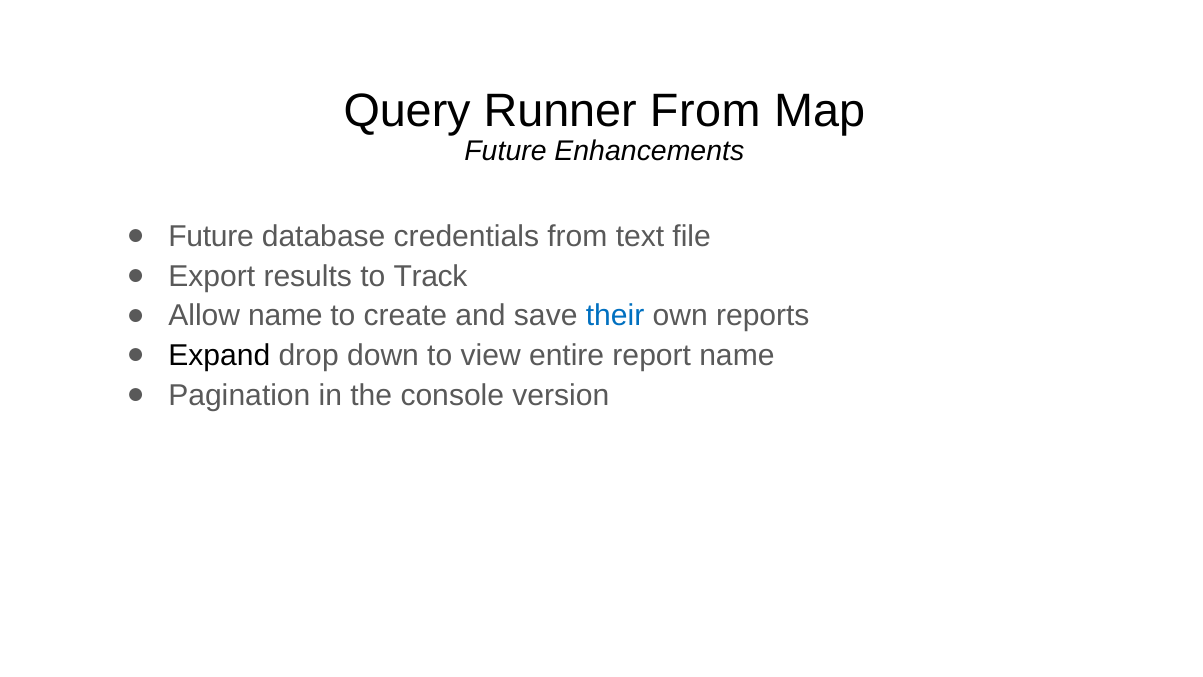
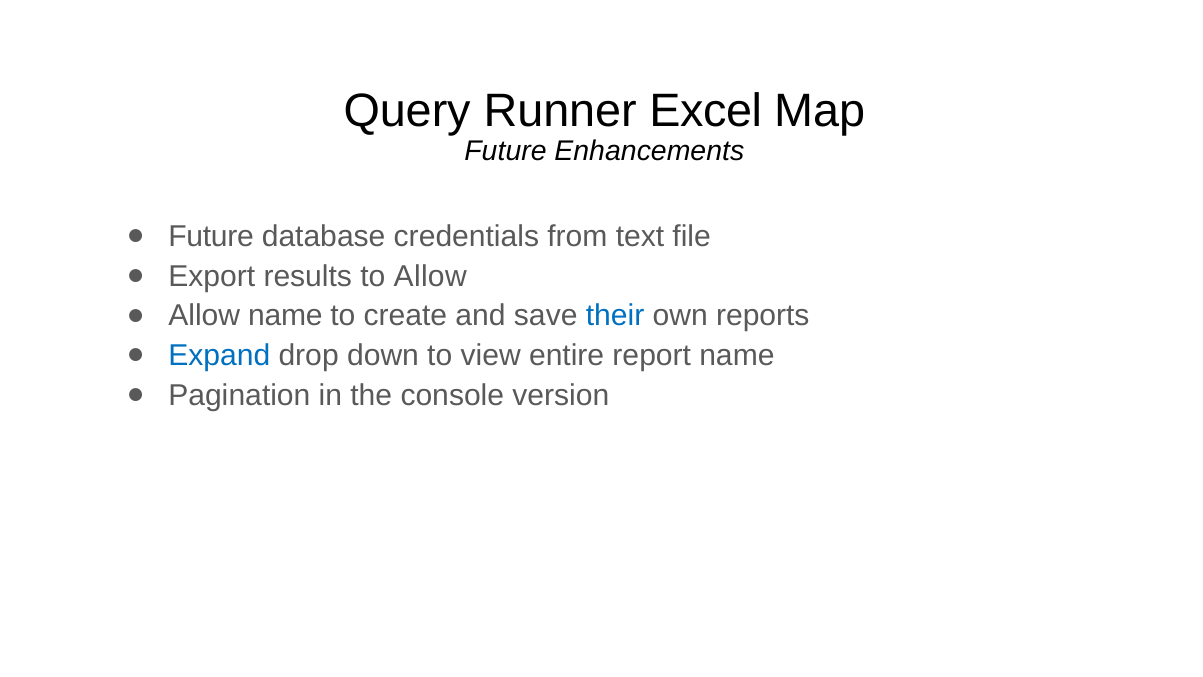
Runner From: From -> Excel (706, 111)
to Track: Track -> Allow (430, 276)
Expand colour: black -> blue (219, 355)
